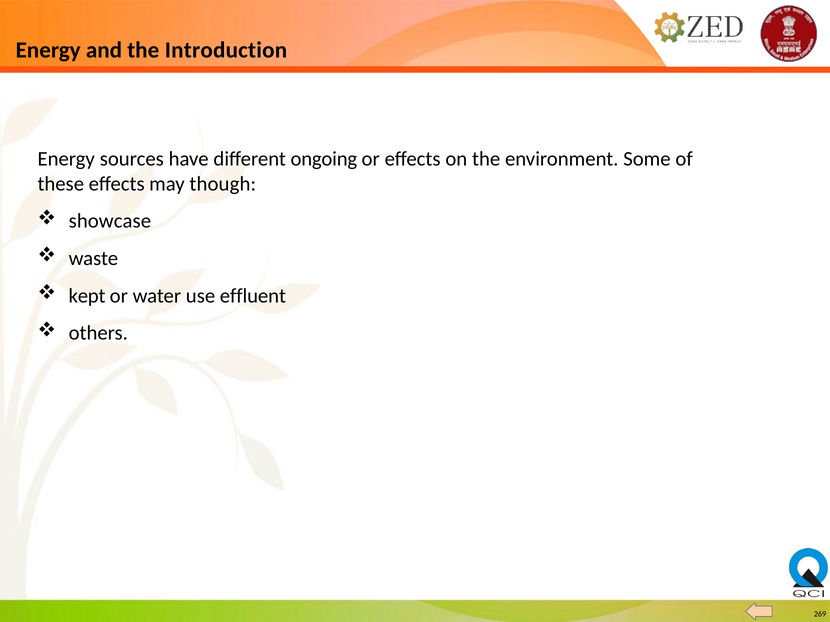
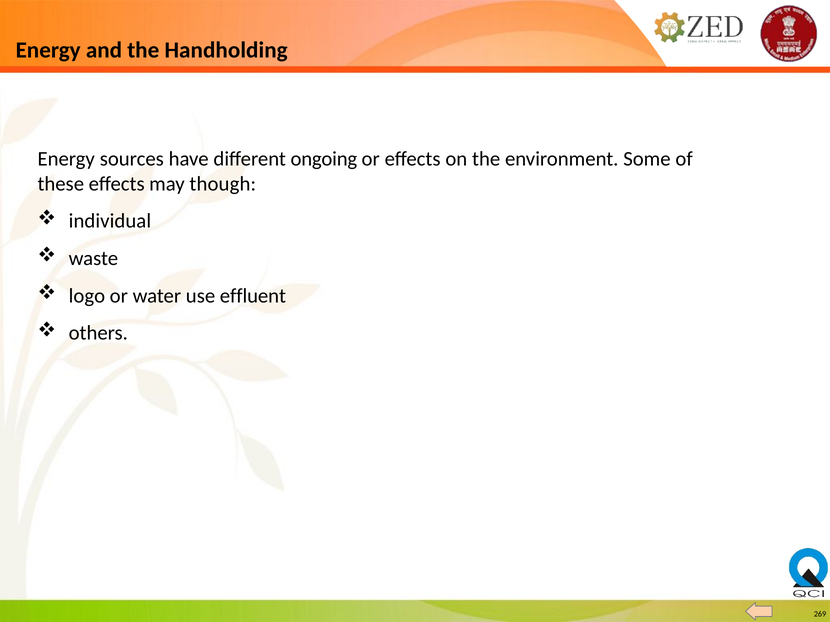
Introduction: Introduction -> Handholding (226, 50)
showcase: showcase -> individual (110, 221)
kept: kept -> logo (87, 296)
